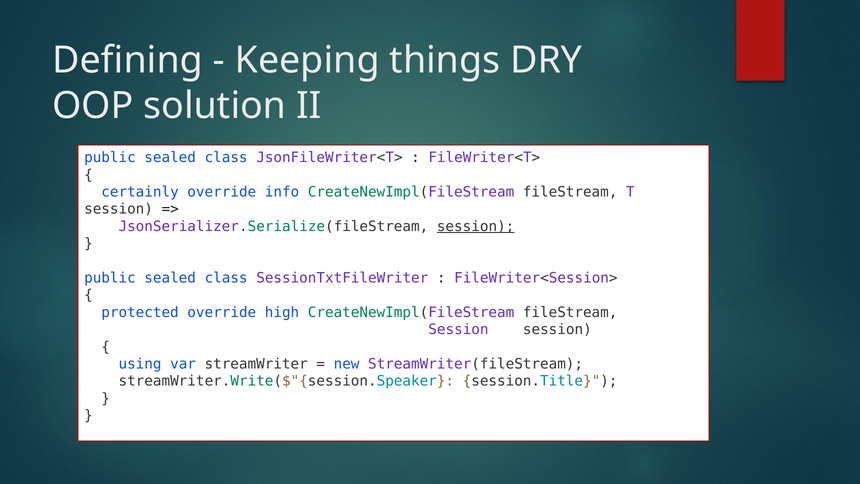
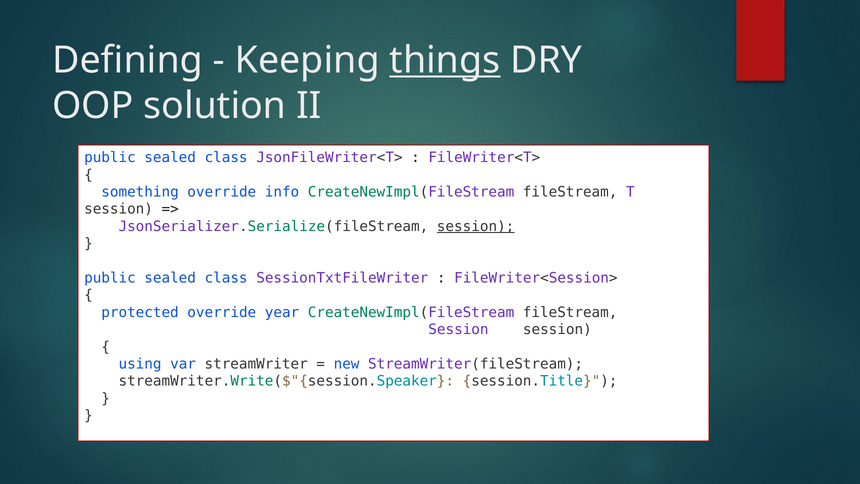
things underline: none -> present (445, 60)
certainly: certainly -> something (140, 192)
high: high -> year (282, 312)
